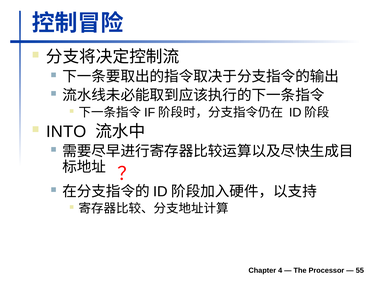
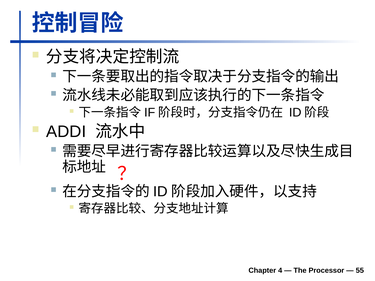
INTO: INTO -> ADDI (66, 132)
